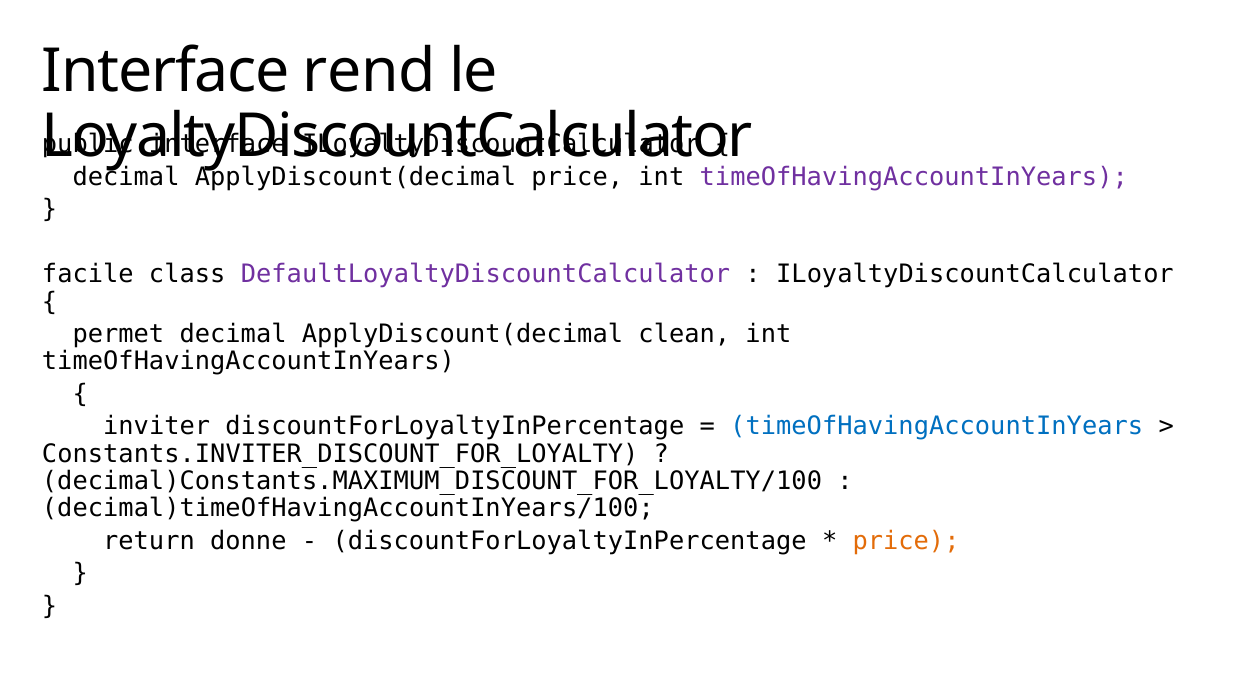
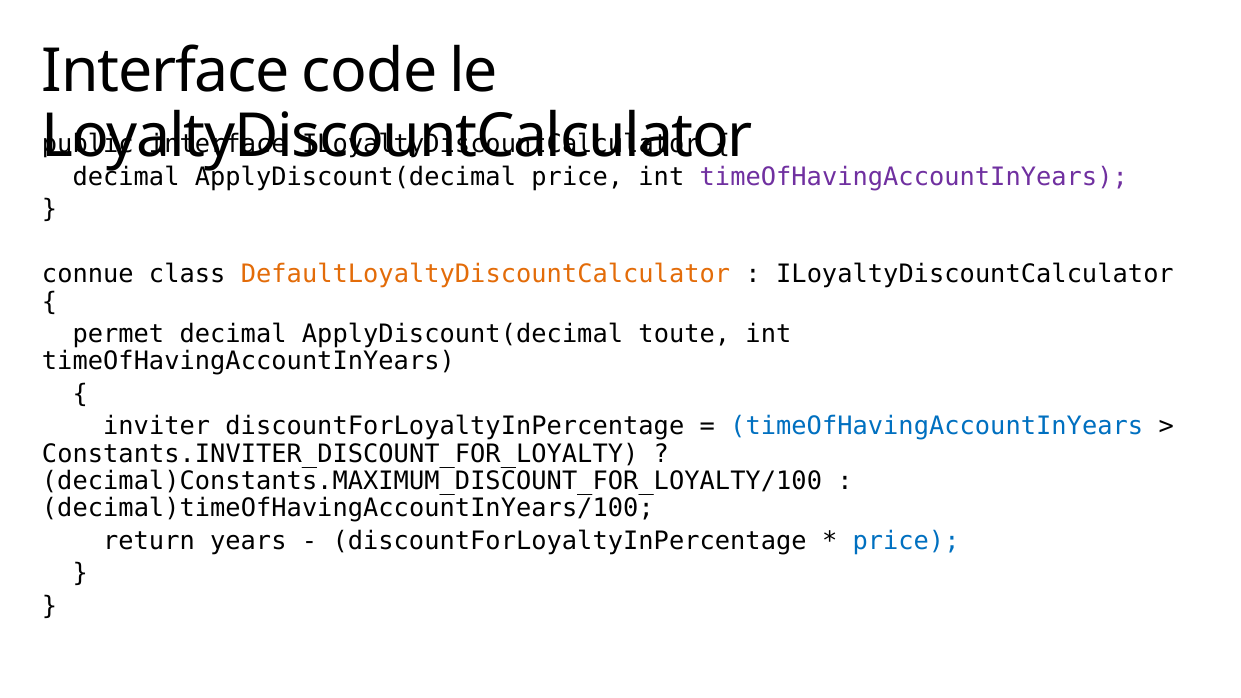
rend: rend -> code (370, 71)
facile: facile -> connue (88, 274)
DefaultLoyaltyDiscountCalculator colour: purple -> orange (485, 274)
clean: clean -> toute (684, 334)
donne: donne -> years (248, 541)
price colour: orange -> blue (906, 541)
